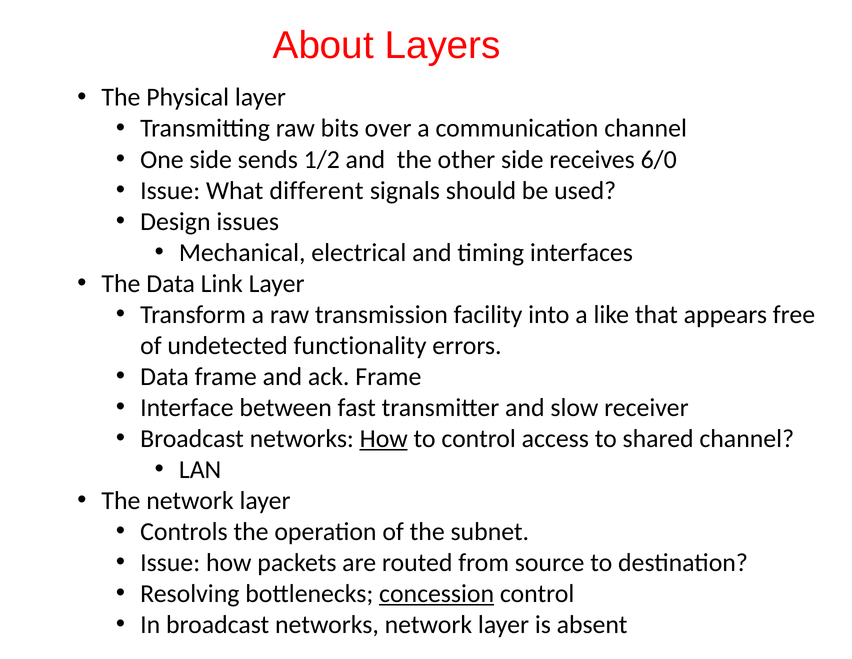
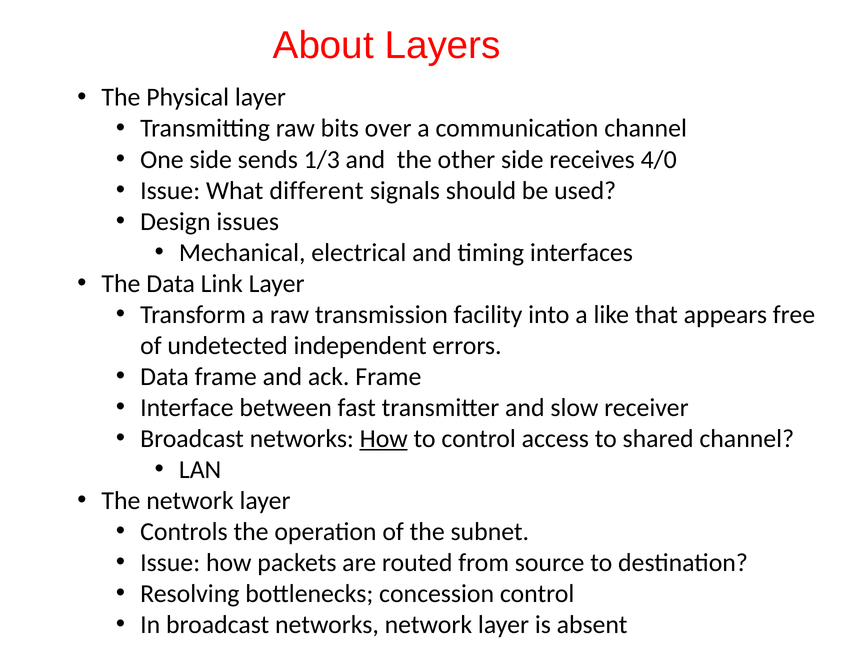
1/2: 1/2 -> 1/3 (322, 159)
6/0: 6/0 -> 4/0 (659, 159)
functionality: functionality -> independent (360, 345)
concession underline: present -> none (437, 593)
